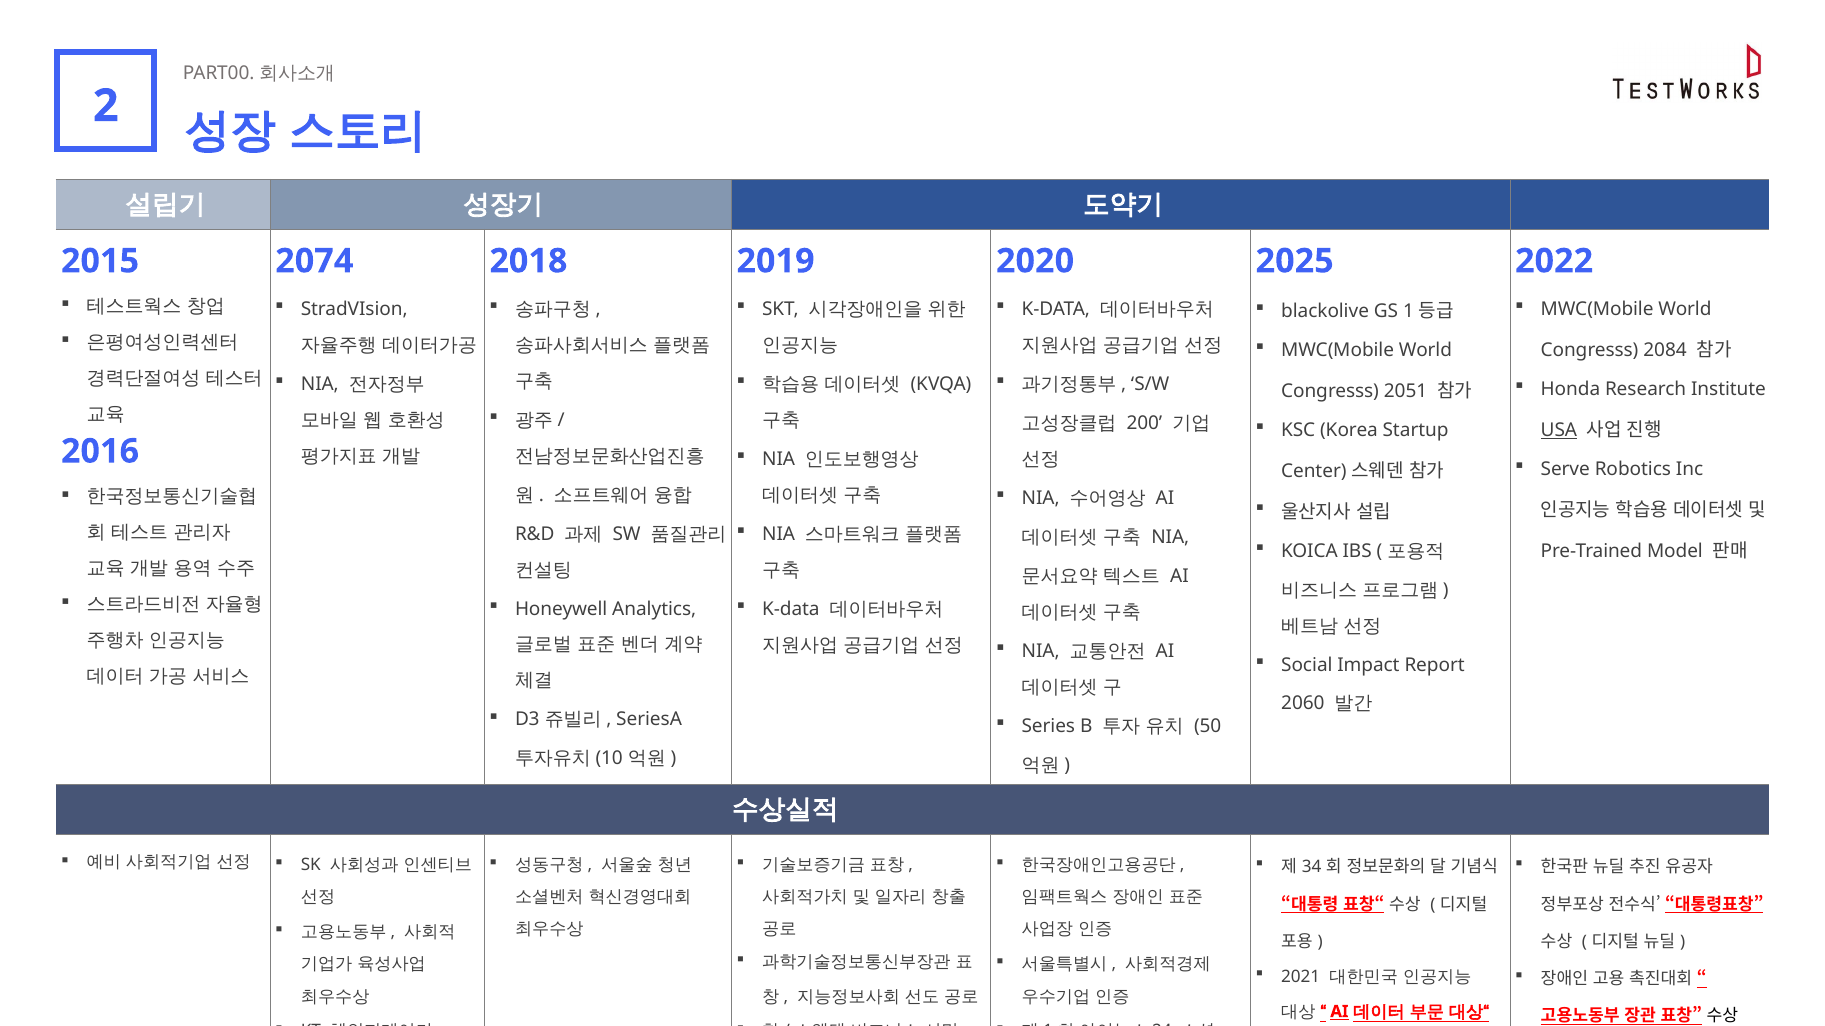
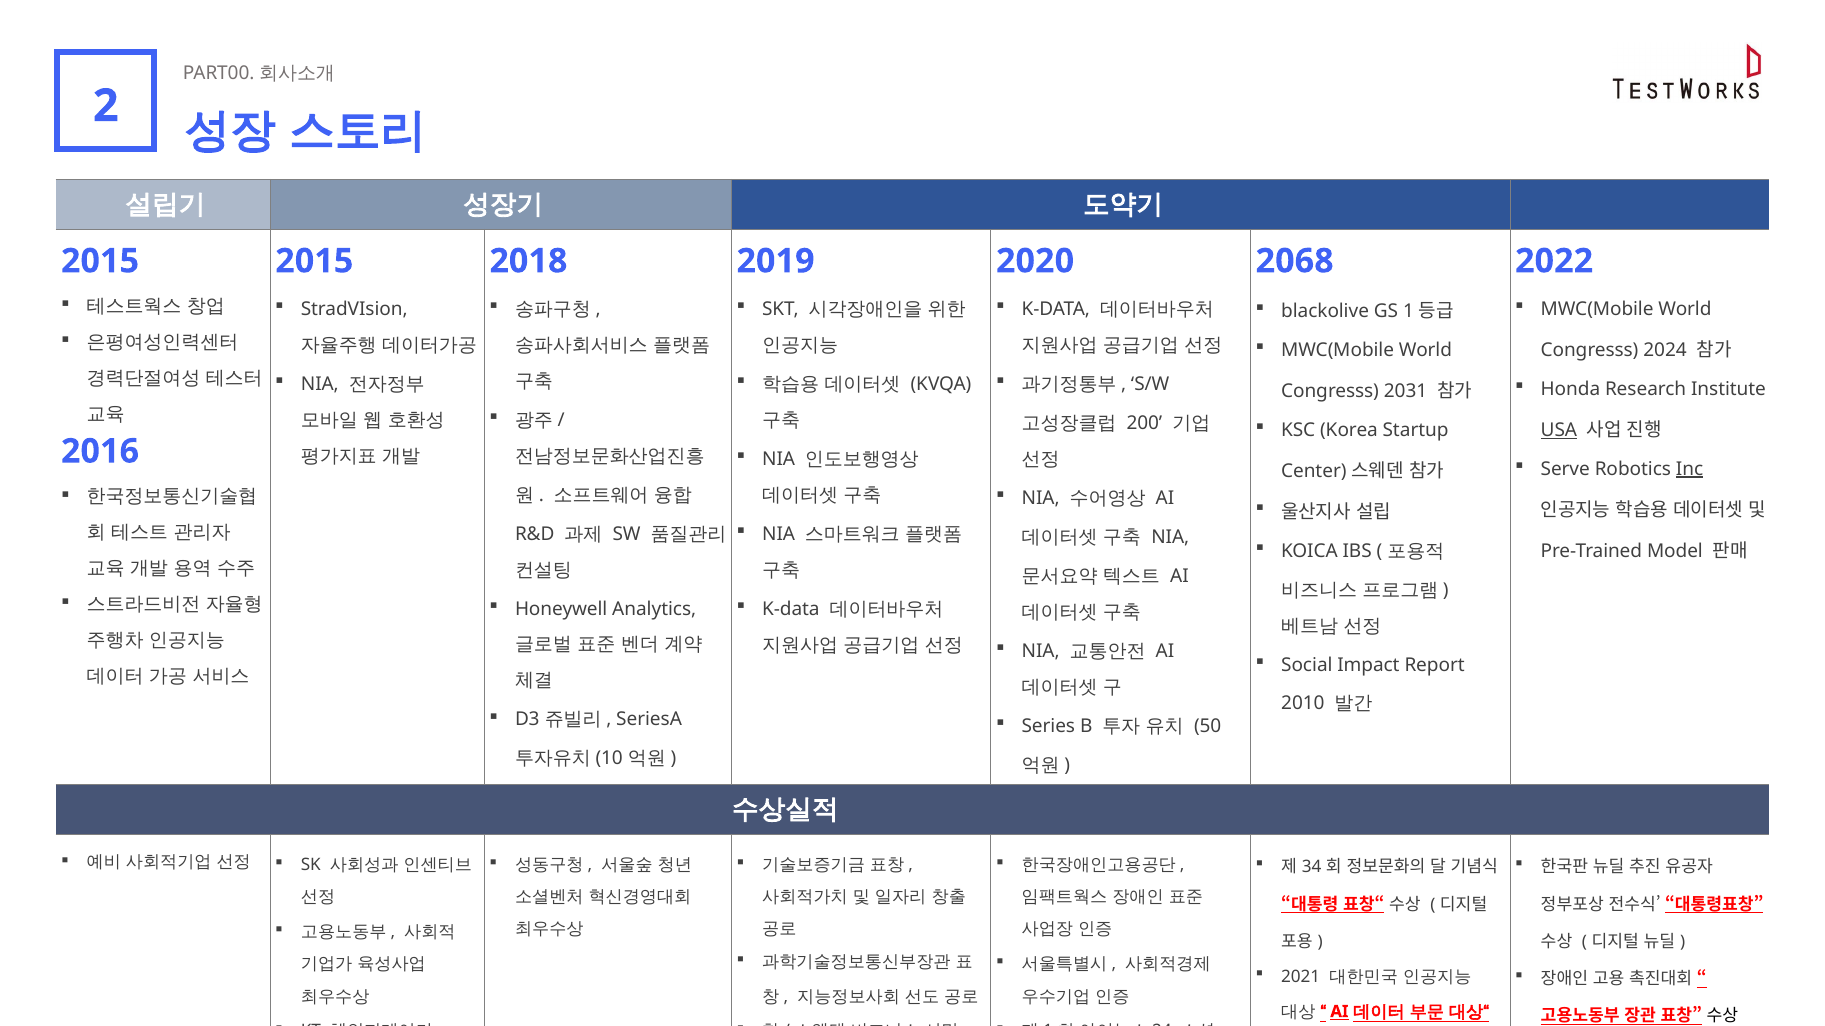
2074: 2074 -> 2015 (314, 261)
2025: 2025 -> 2068 (1295, 261)
2084: 2084 -> 2024 (1665, 351)
2051: 2051 -> 2031 (1406, 392)
Inc underline: none -> present (1689, 469)
2060: 2060 -> 2010 (1303, 704)
